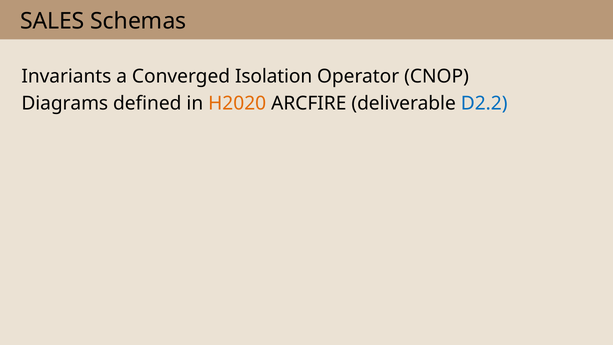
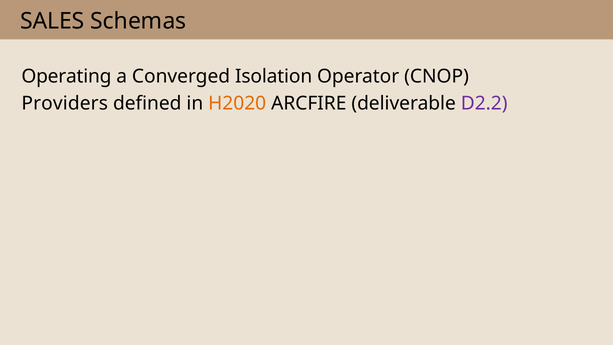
Invariants: Invariants -> Operating (66, 76)
Diagrams: Diagrams -> Providers (65, 103)
D2.2 colour: blue -> purple (484, 103)
